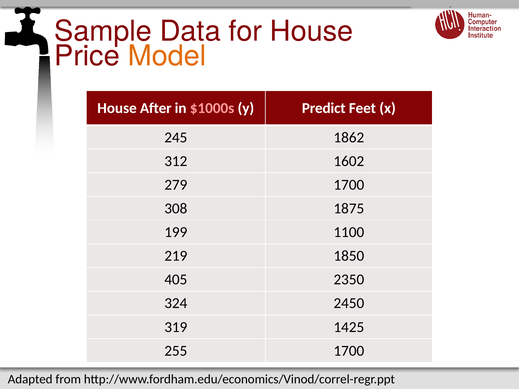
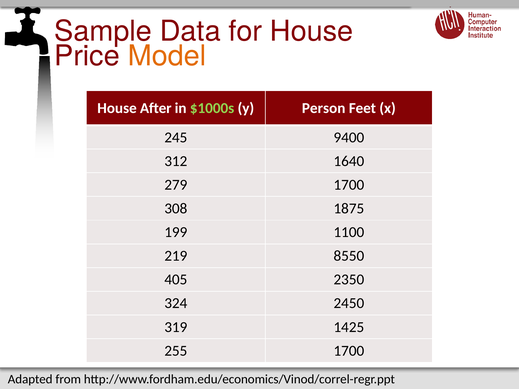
$1000s colour: pink -> light green (212, 108)
Predict: Predict -> Person (324, 108)
1862: 1862 -> 9400 (349, 137)
1602: 1602 -> 1640 (349, 161)
1850: 1850 -> 8550 (349, 256)
